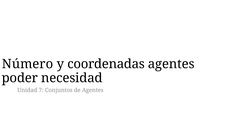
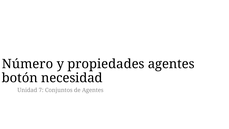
coordenadas: coordenadas -> propiedades (106, 64)
poder: poder -> botón (20, 78)
